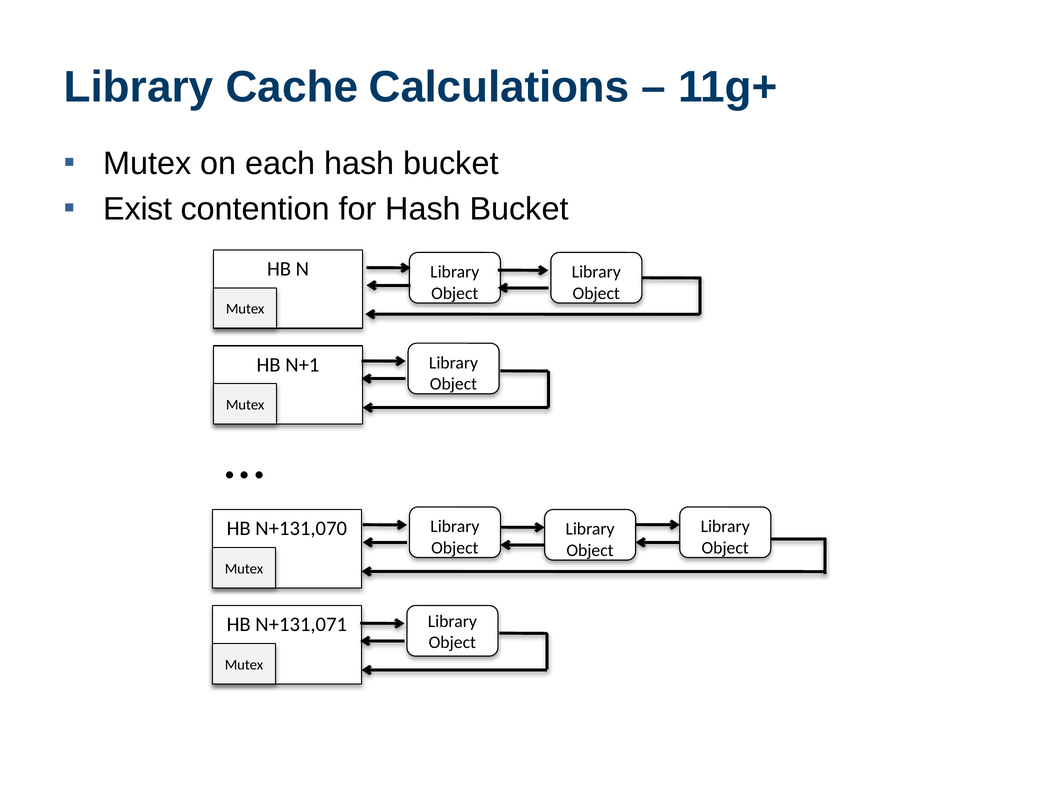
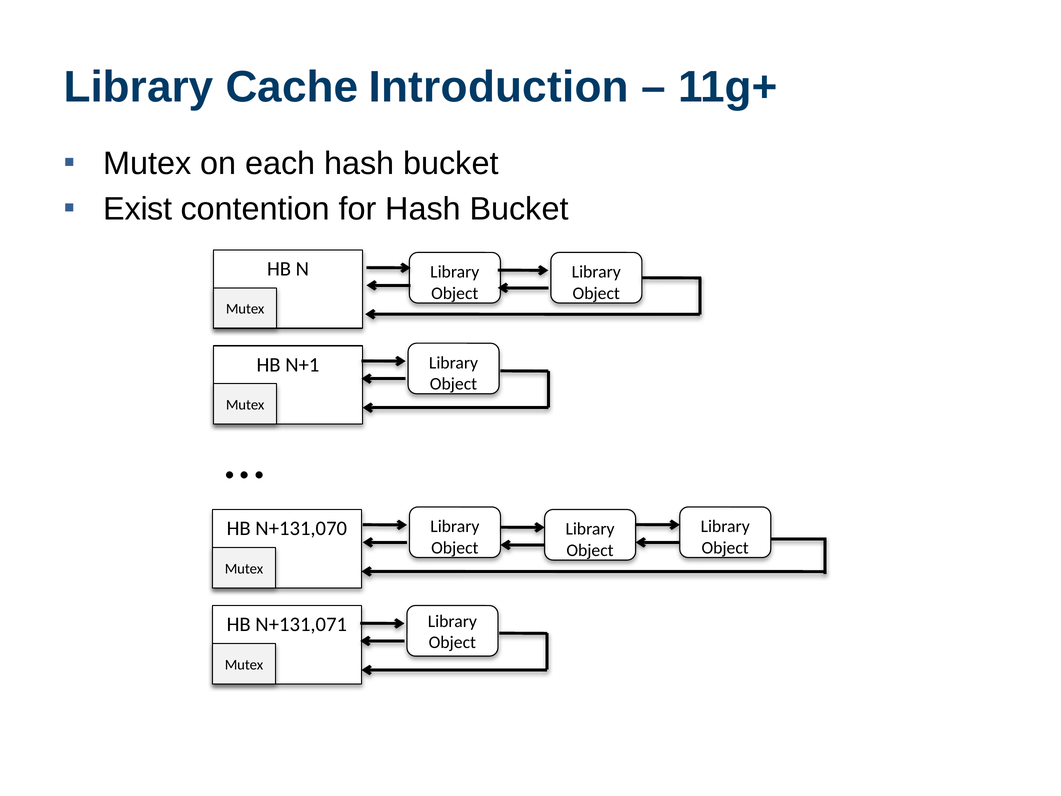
Calculations: Calculations -> Introduction (499, 87)
